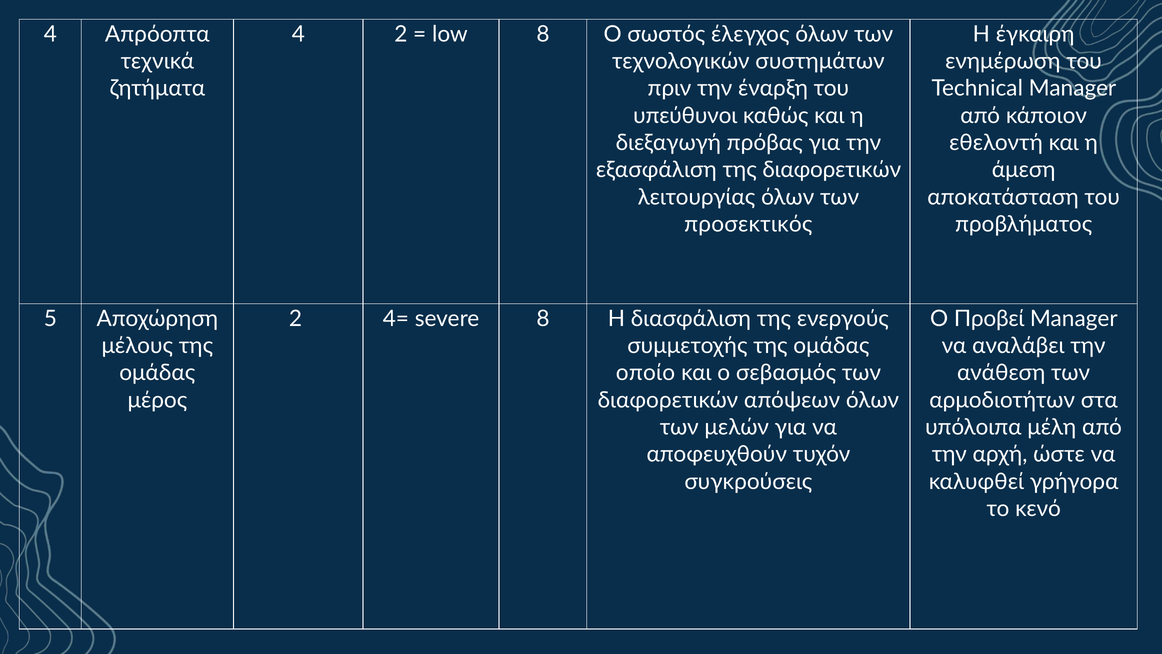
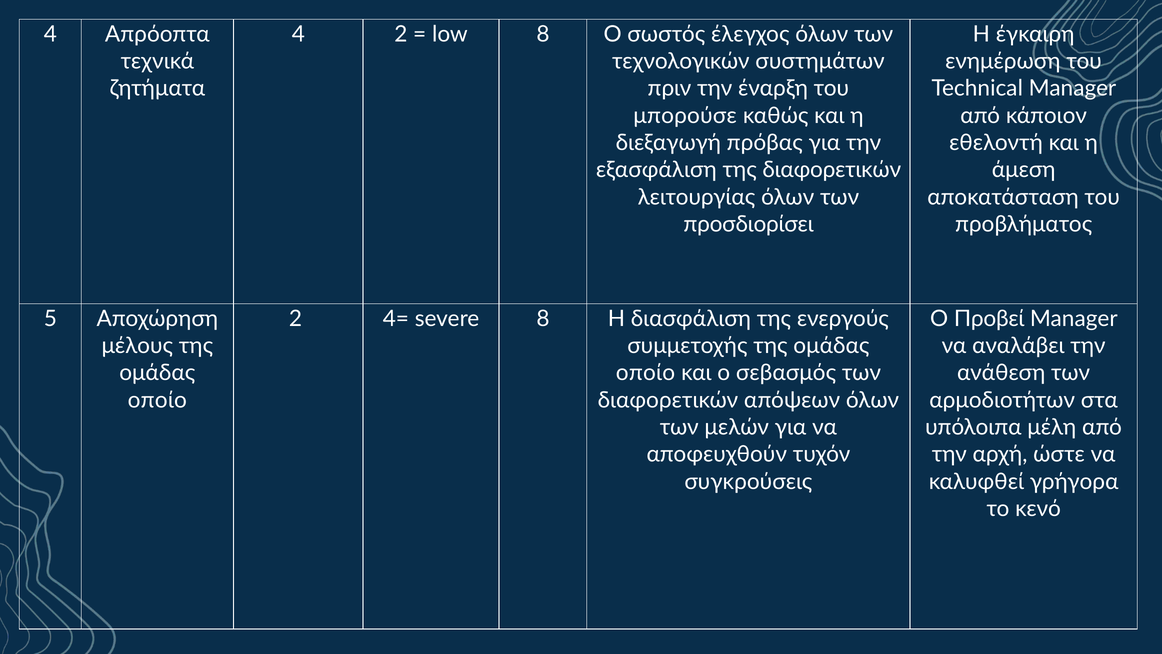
υπεύθυνοι: υπεύθυνοι -> μπορούσε (685, 116)
προσεκτικός: προσεκτικός -> προσδιορίσει (749, 224)
μέρος: μέρος -> οποίο (157, 400)
